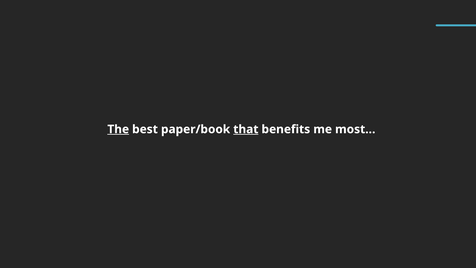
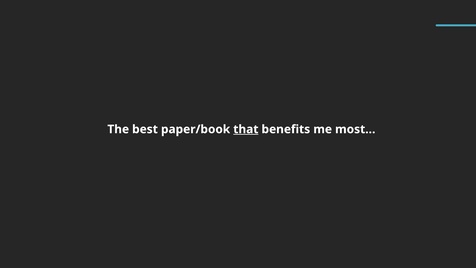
The underline: present -> none (118, 129)
